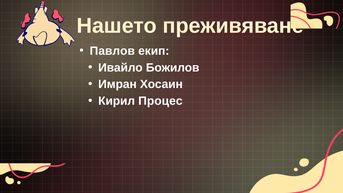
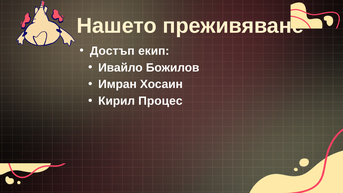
Павлов: Павлов -> Достъп (112, 51)
